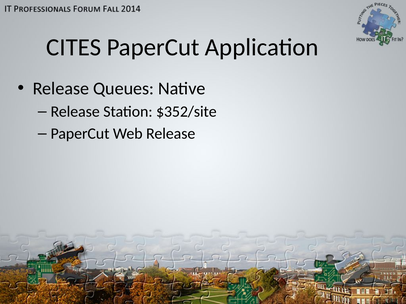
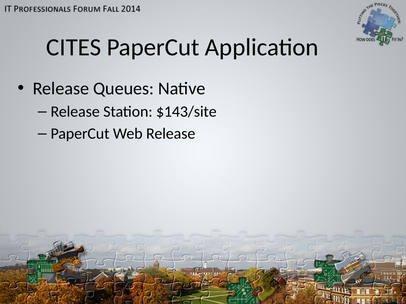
$352/site: $352/site -> $143/site (186, 112)
